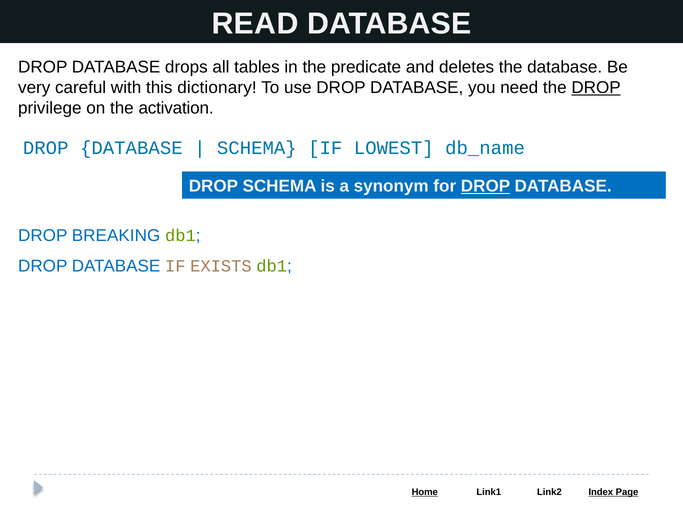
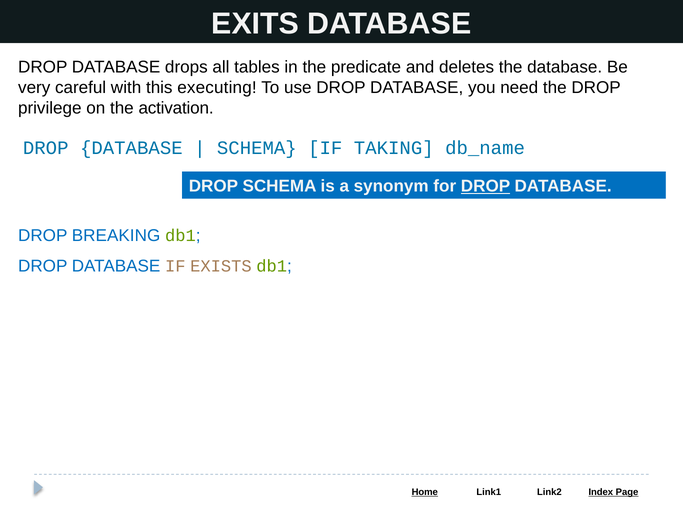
READ: READ -> EXITS (255, 24)
dictionary: dictionary -> executing (217, 88)
DROP underline: present -> none (596, 88)
LOWEST: LOWEST -> TAKING (394, 148)
